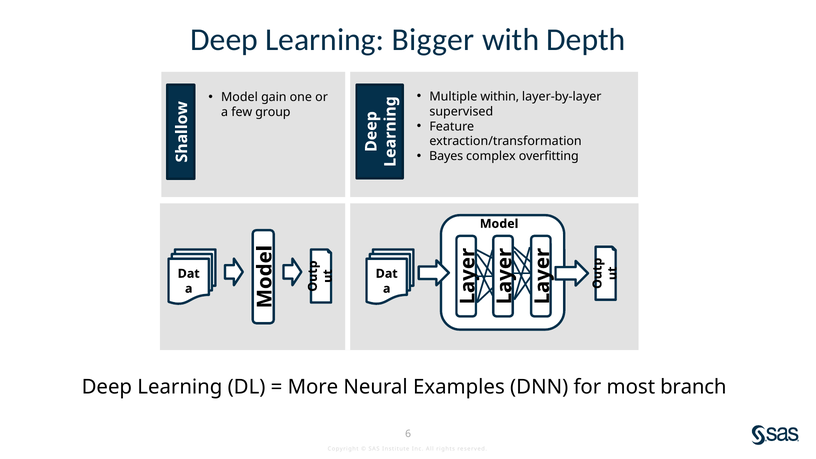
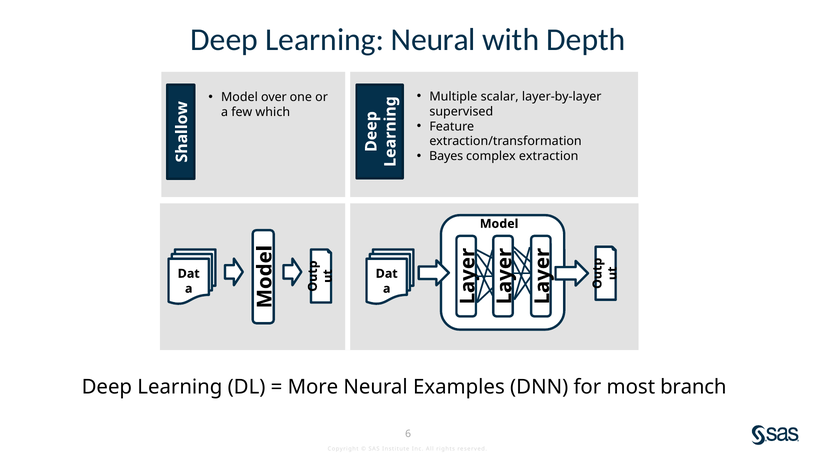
Learning Bigger: Bigger -> Neural (433, 40)
within: within -> scalar (500, 96)
gain: gain -> over (274, 97)
group: group -> which (273, 112)
overfitting: overfitting -> extraction (549, 156)
